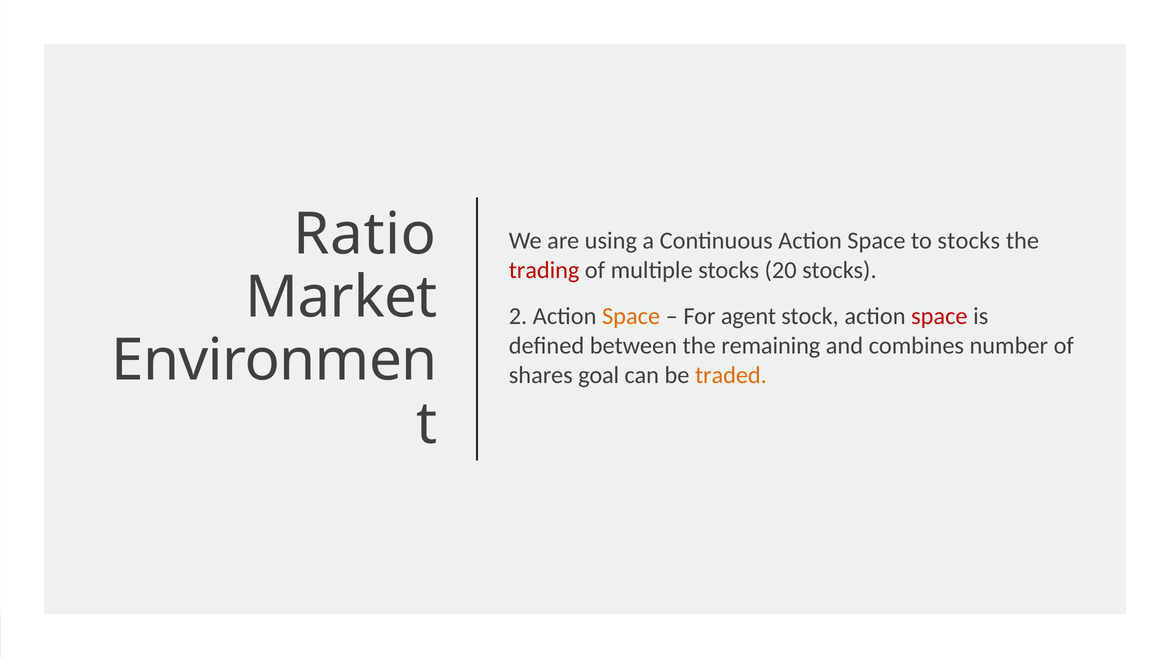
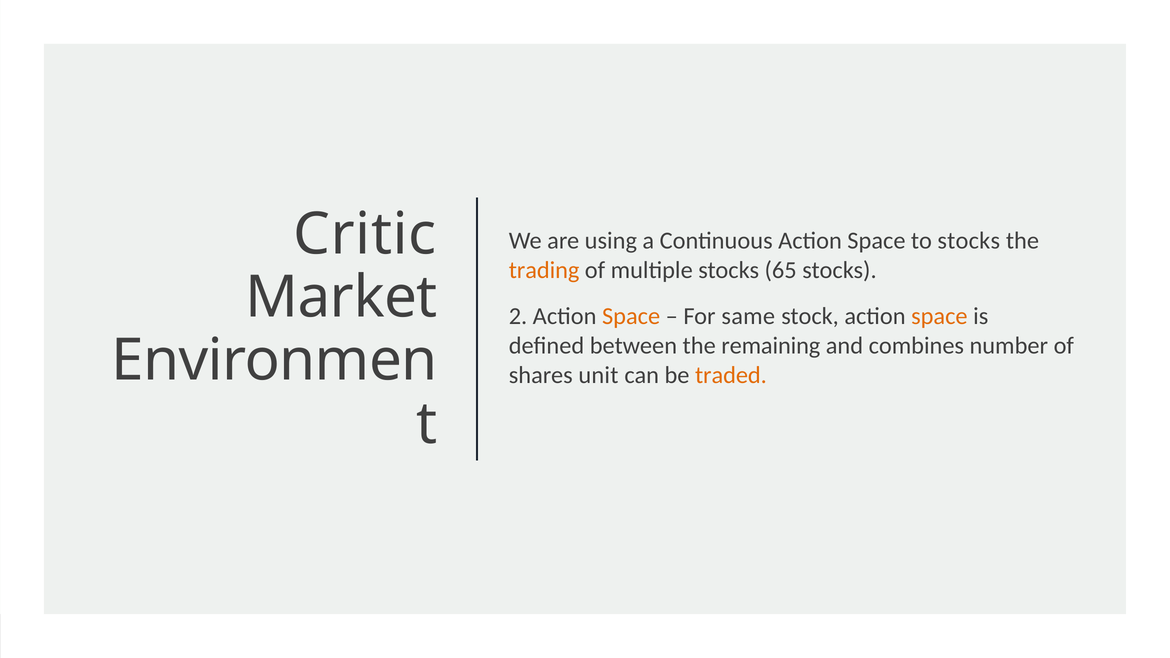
Ratio: Ratio -> Critic (365, 234)
trading colour: red -> orange (544, 270)
20: 20 -> 65 (781, 270)
agent: agent -> same (748, 316)
space colour: red -> orange (939, 316)
goal: goal -> unit (598, 375)
